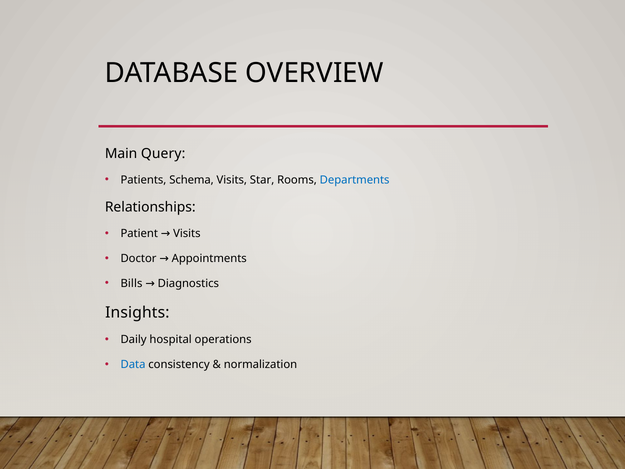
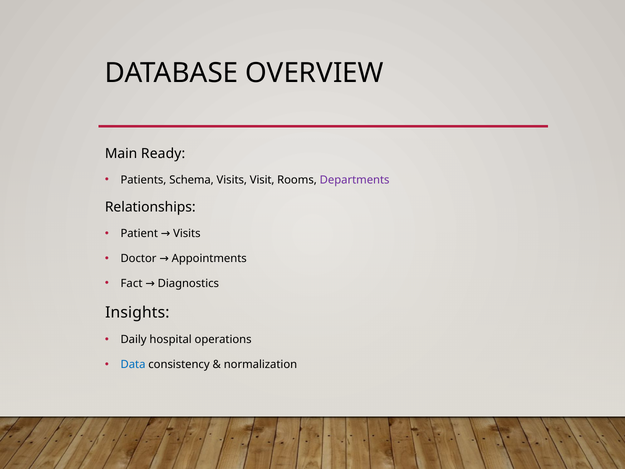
Query: Query -> Ready (163, 154)
Star: Star -> Visit (262, 180)
Departments colour: blue -> purple (355, 180)
Bills: Bills -> Fact (132, 283)
